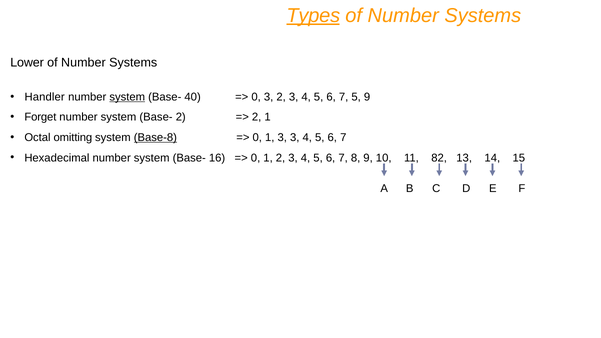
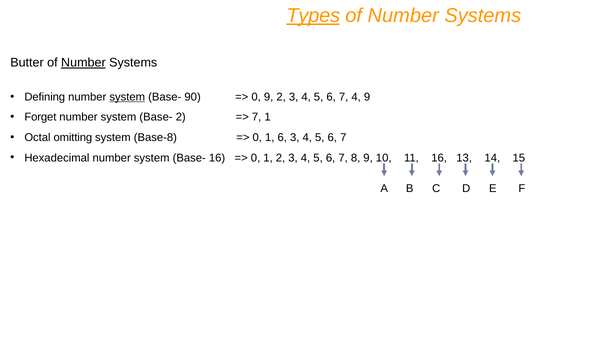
Lower: Lower -> Butter (27, 63)
Number underline: none -> present (83, 63)
Handler: Handler -> Defining (45, 97)
40: 40 -> 90 (193, 97)
0 3: 3 -> 9 (269, 97)
7 5: 5 -> 4 (356, 97)
2: 2 -> 7 (257, 117)
Base-8 underline: present -> none (155, 138)
1 3: 3 -> 6 (282, 138)
11 82: 82 -> 16 (439, 158)
